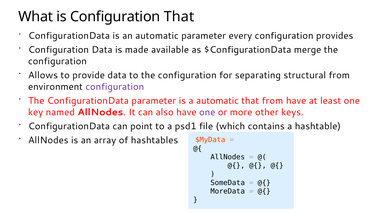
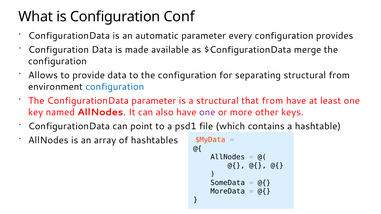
Configuration That: That -> Conf (179, 17)
configuration colour: purple -> blue (115, 87)
a automatic: automatic -> structural (217, 101)
